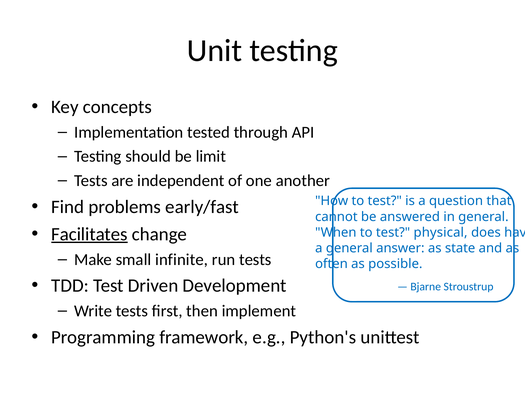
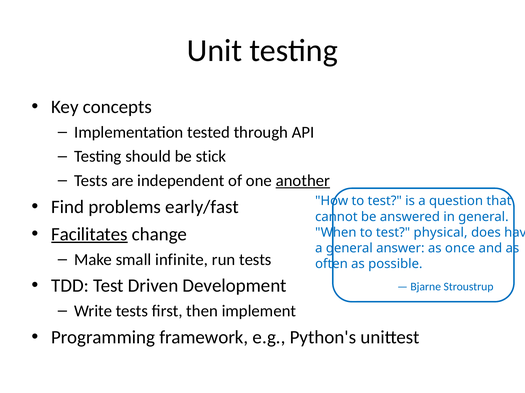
limit: limit -> stick (211, 157)
another underline: none -> present (303, 181)
state: state -> once (460, 249)
